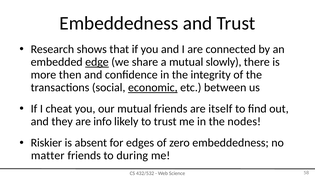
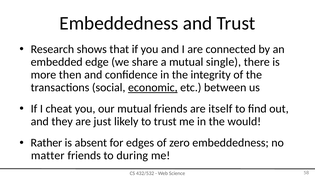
edge underline: present -> none (97, 62)
slowly: slowly -> single (224, 62)
info: info -> just (102, 122)
nodes: nodes -> would (244, 122)
Riskier: Riskier -> Rather (46, 143)
